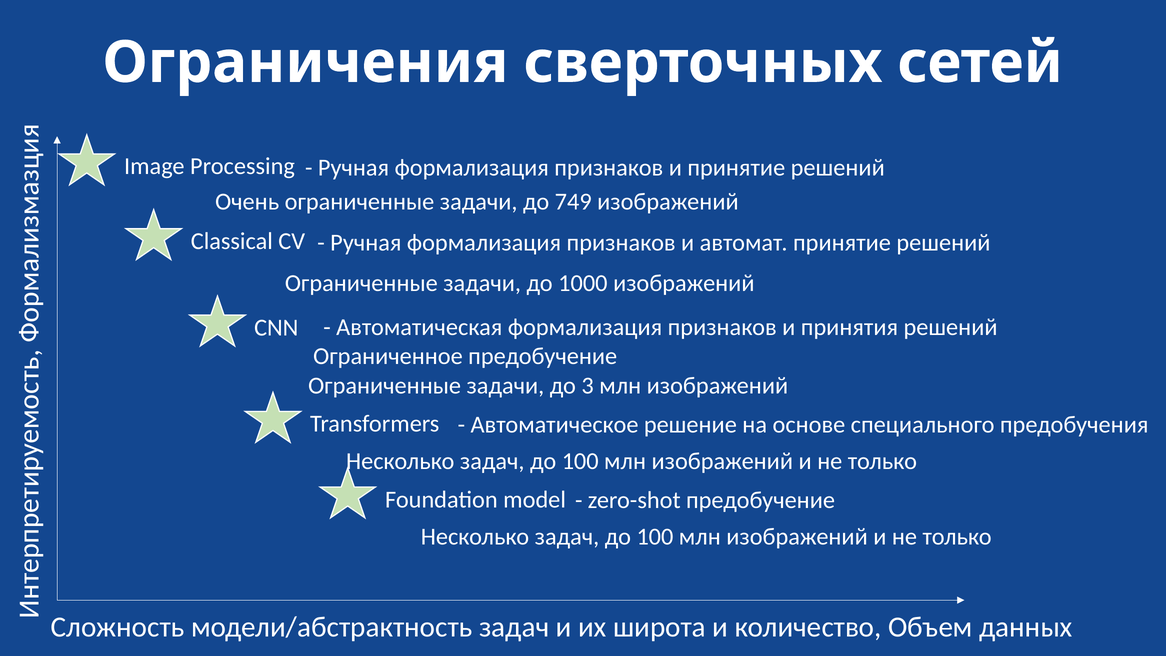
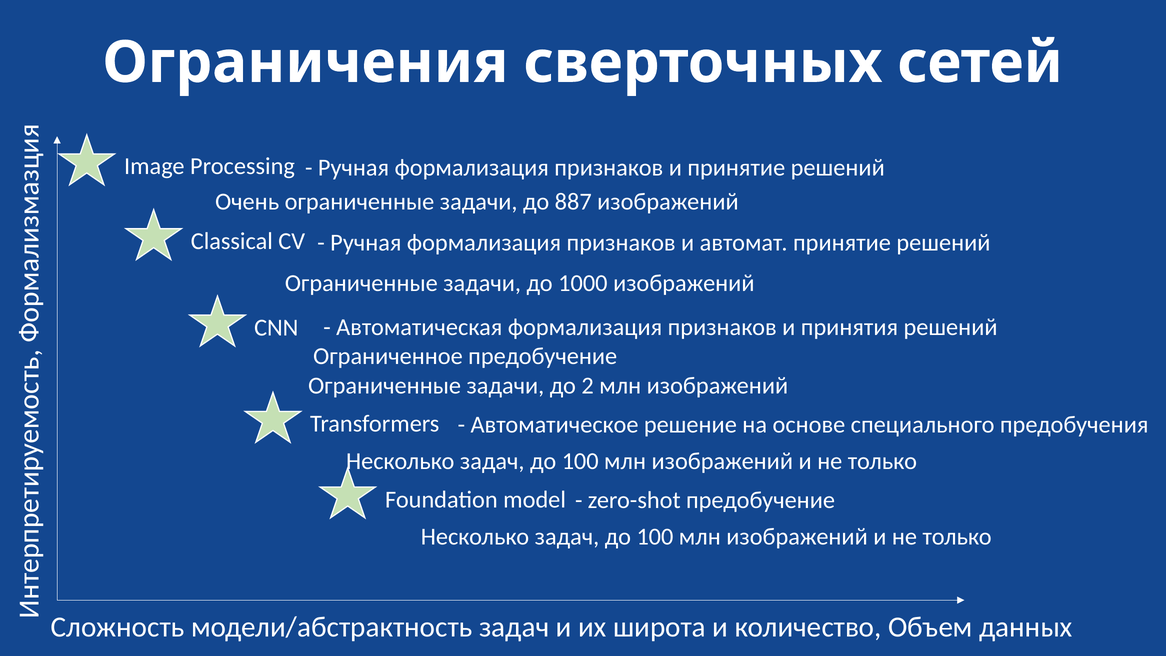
749: 749 -> 887 (573, 202)
3: 3 -> 2 (588, 386)
